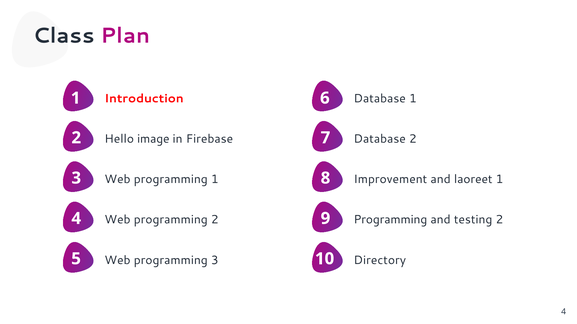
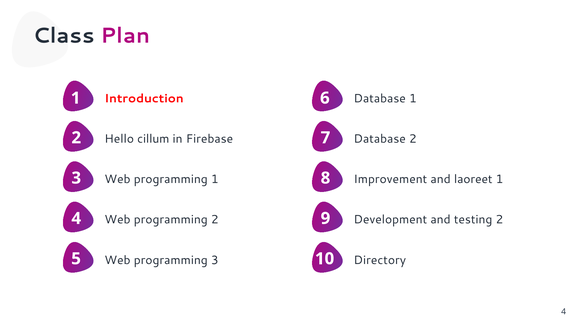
image: image -> cillum (153, 139)
Programming: Programming -> Development (390, 220)
